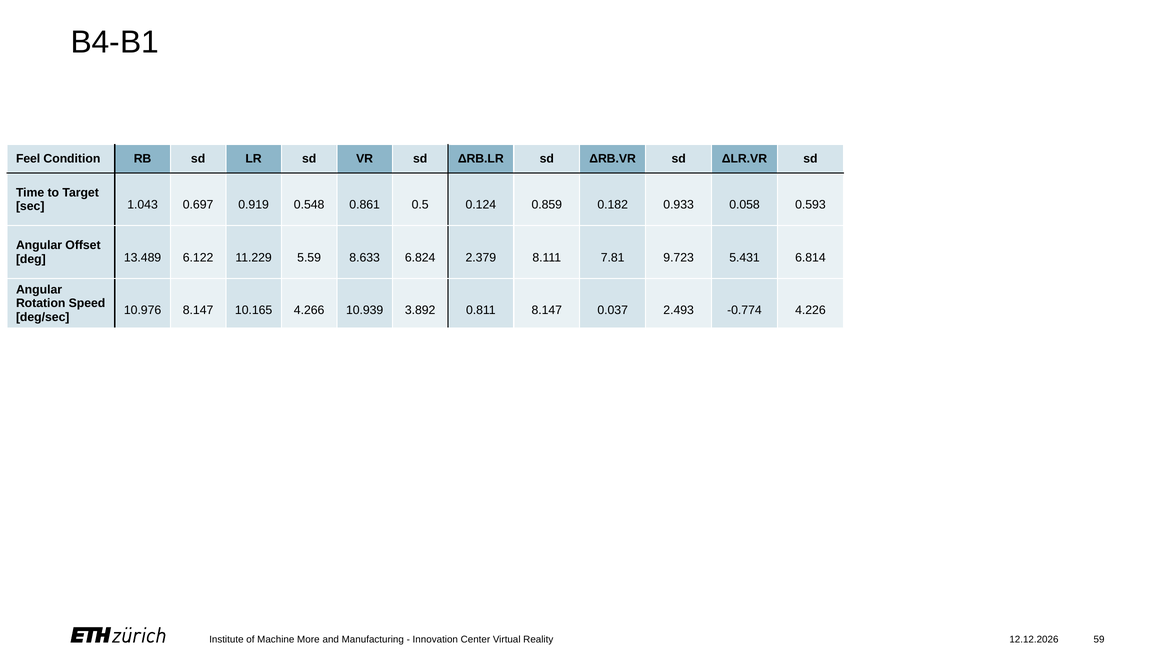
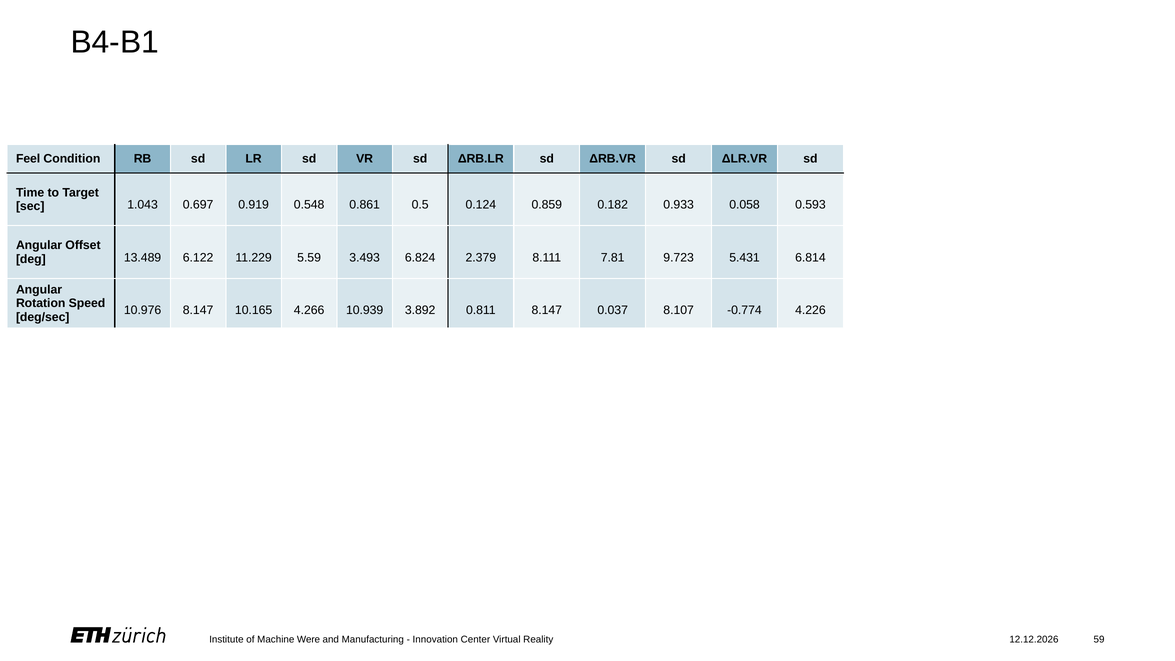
8.633: 8.633 -> 3.493 (365, 258)
2.493: 2.493 -> 8.107 (679, 310)
More: More -> Were (308, 640)
